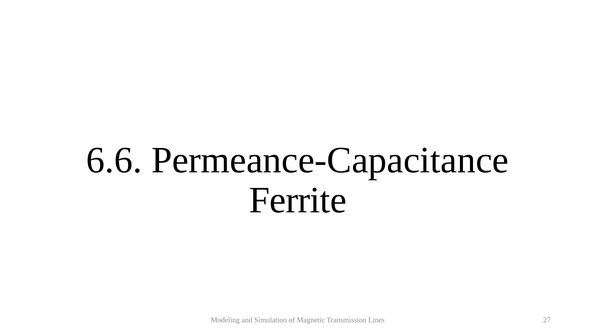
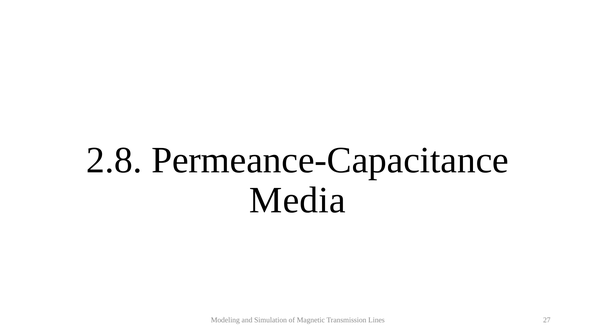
6.6: 6.6 -> 2.8 (114, 160)
Ferrite: Ferrite -> Media (297, 200)
